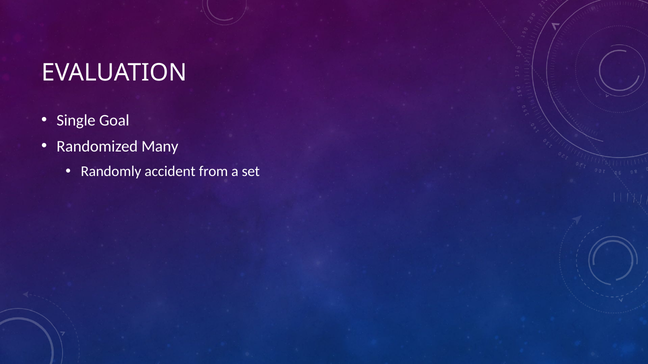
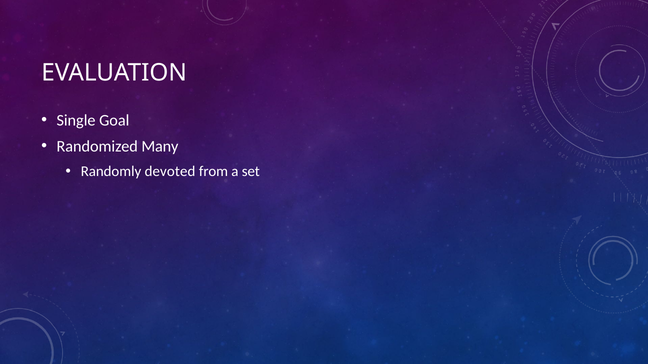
accident: accident -> devoted (170, 172)
